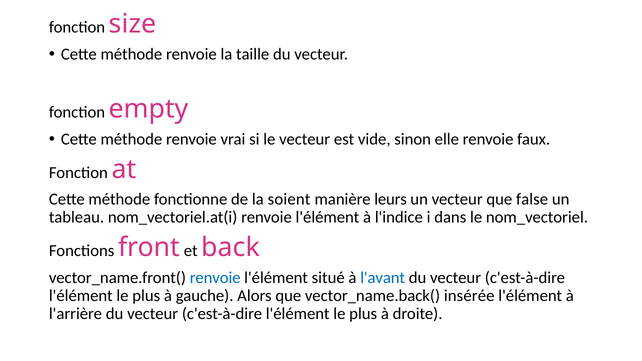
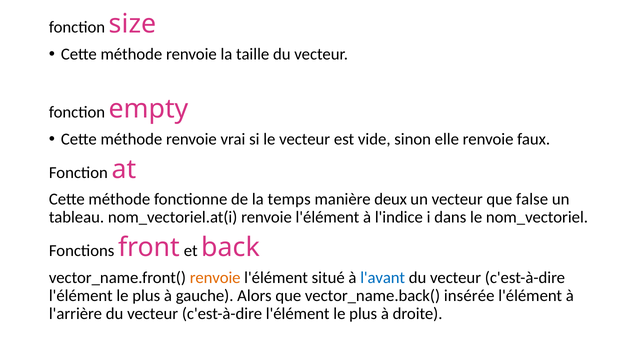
soient: soient -> temps (289, 199)
leurs: leurs -> deux (391, 199)
renvoie colour: blue -> orange (215, 278)
